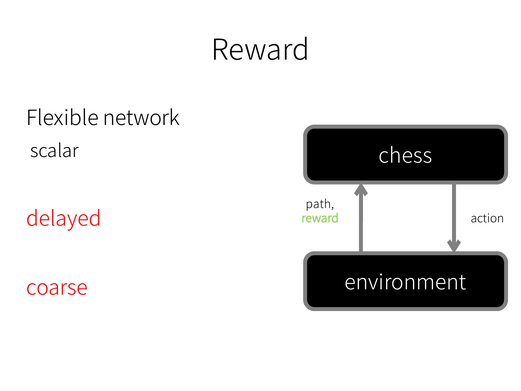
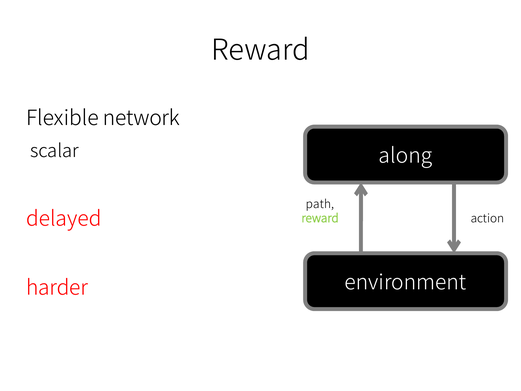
chess: chess -> along (406, 156)
coarse: coarse -> harder (57, 288)
